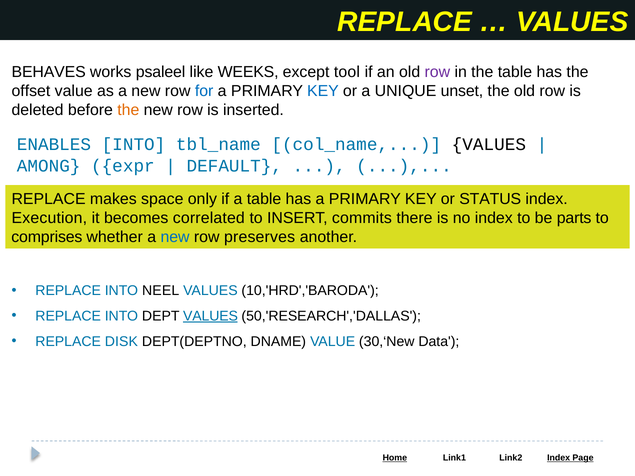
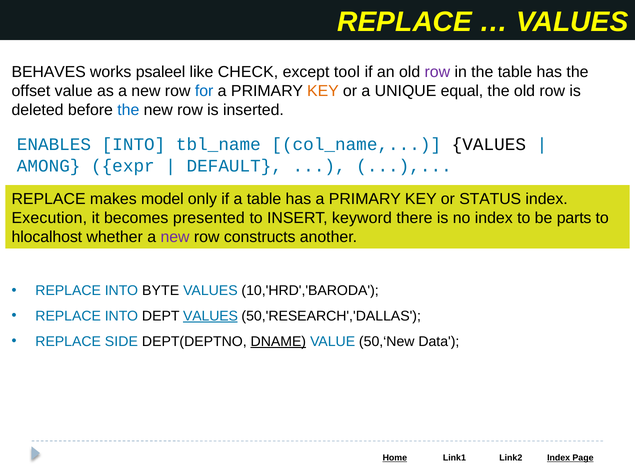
WEEKS: WEEKS -> CHECK (248, 72)
KEY colour: blue -> orange (323, 91)
unset: unset -> equal (462, 91)
the colour: orange -> blue (128, 110)
space: space -> model (162, 199)
correlated: correlated -> presented (209, 218)
commits: commits -> keyword (362, 218)
comprises: comprises -> hlocalhost (47, 237)
new colour: blue -> purple (175, 237)
preserves: preserves -> constructs (260, 237)
NEEL: NEEL -> BYTE (161, 291)
DISK: DISK -> SIDE (121, 342)
DNAME underline: none -> present (278, 342)
30,‘New: 30,‘New -> 50,‘New (387, 342)
